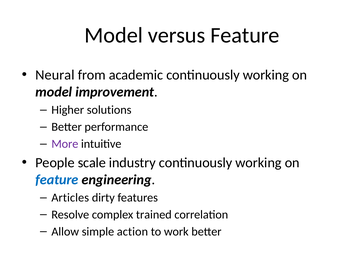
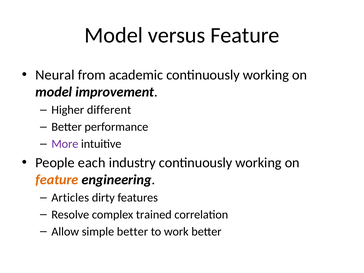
solutions: solutions -> different (109, 110)
scale: scale -> each (92, 163)
feature colour: blue -> orange (57, 180)
simple action: action -> better (132, 232)
